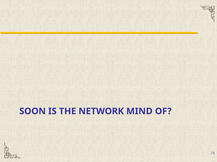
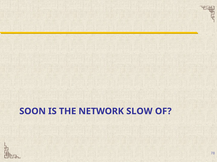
MIND: MIND -> SLOW (139, 112)
